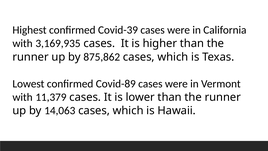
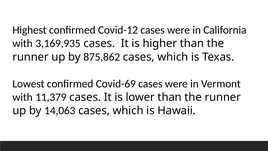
Covid-39: Covid-39 -> Covid-12 (118, 30)
Covid-89: Covid-89 -> Covid-69 (116, 84)
